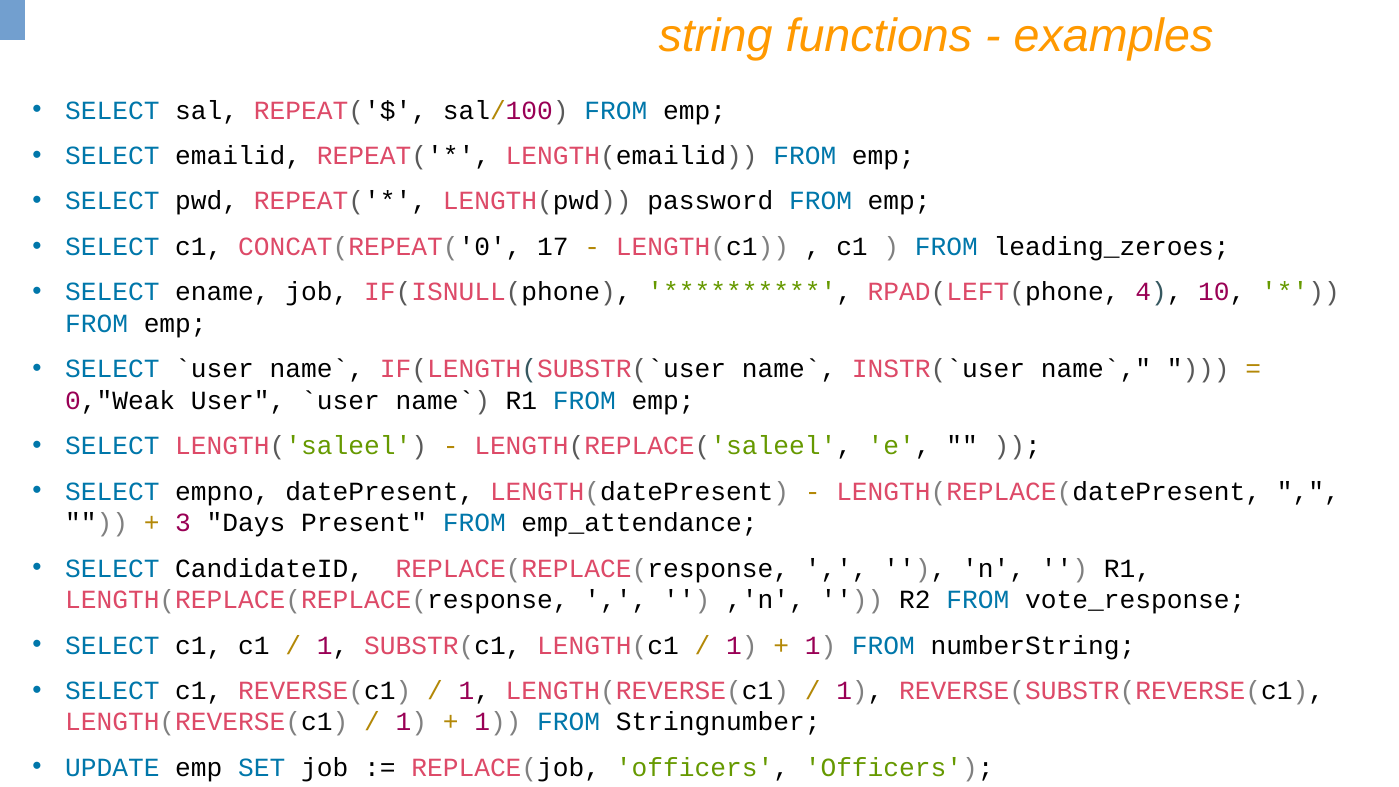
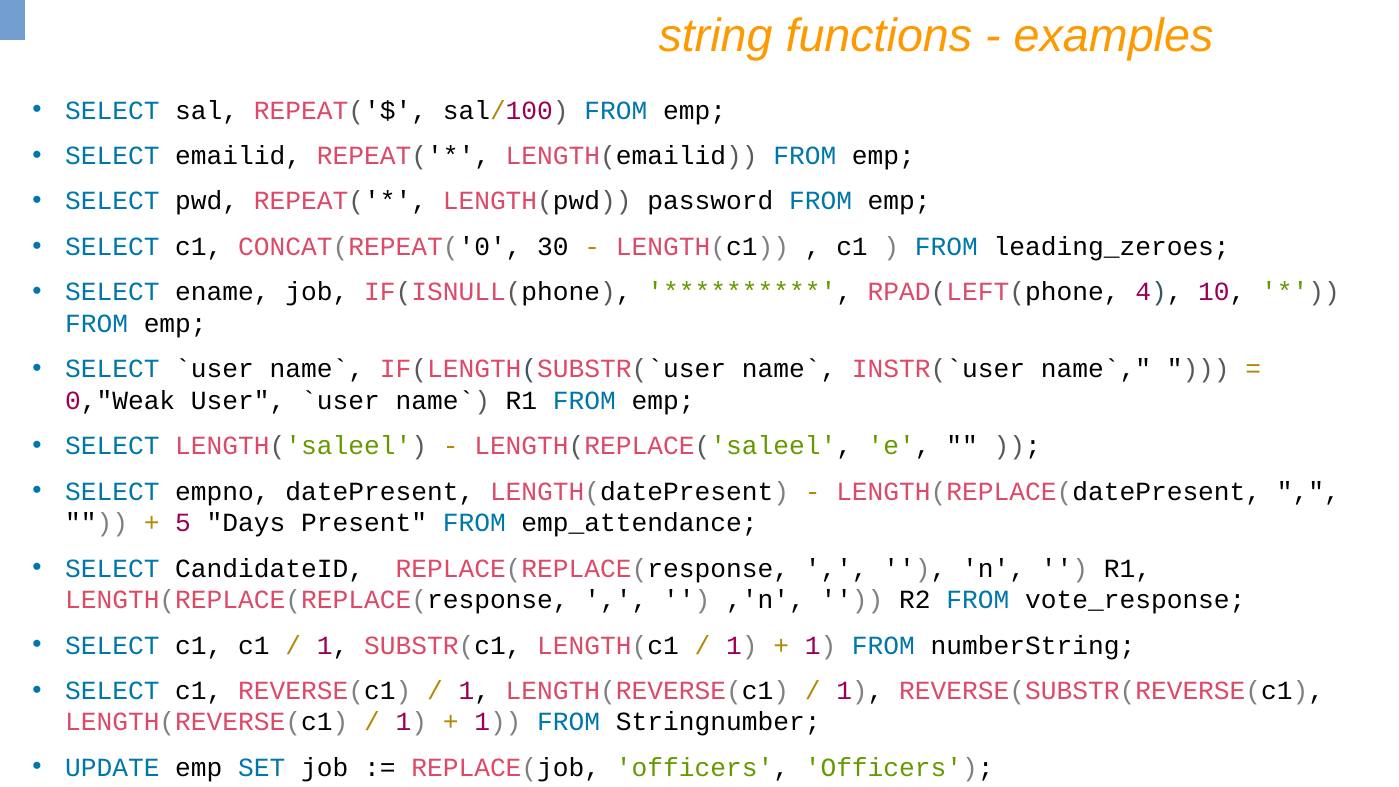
17: 17 -> 30 (553, 247)
3: 3 -> 5 (183, 523)
